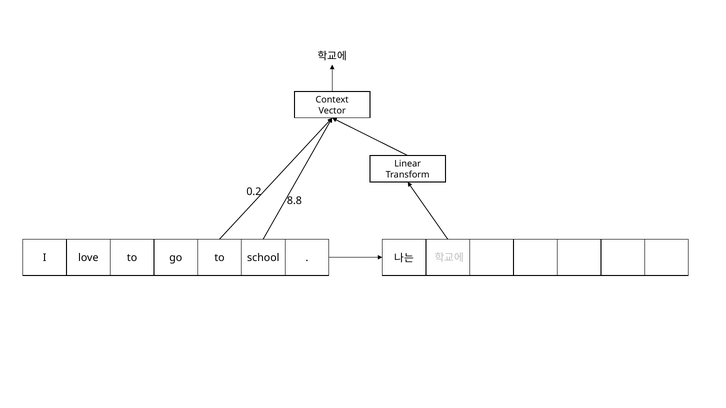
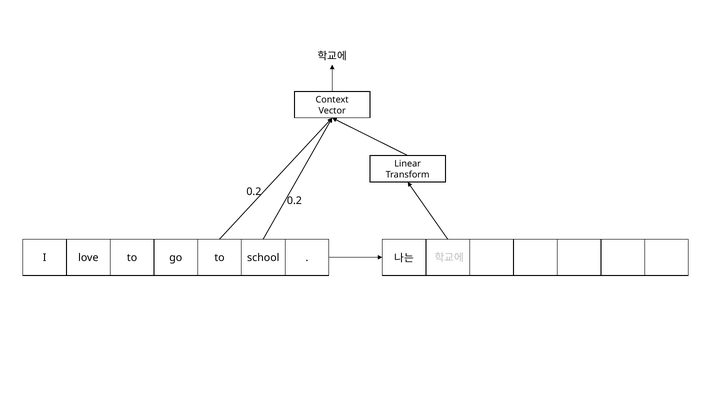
8.8: 8.8 -> 0.2 (294, 201)
